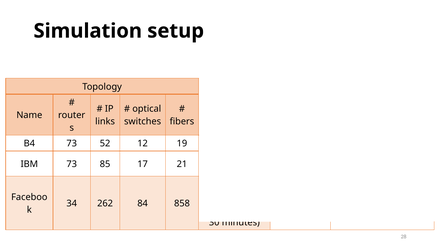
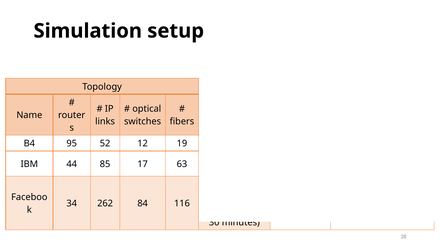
B4 73: 73 -> 95 (72, 143)
IBM 73: 73 -> 44 (72, 164)
21: 21 -> 63 (182, 164)
858: 858 -> 116 (182, 203)
